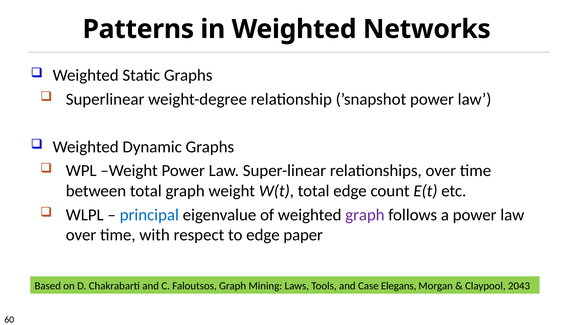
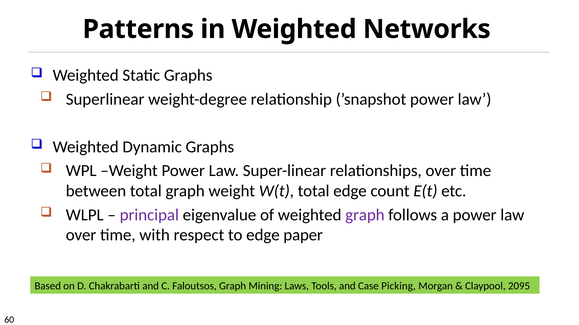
principal colour: blue -> purple (149, 215)
Elegans: Elegans -> Picking (398, 286)
2043: 2043 -> 2095 (519, 286)
